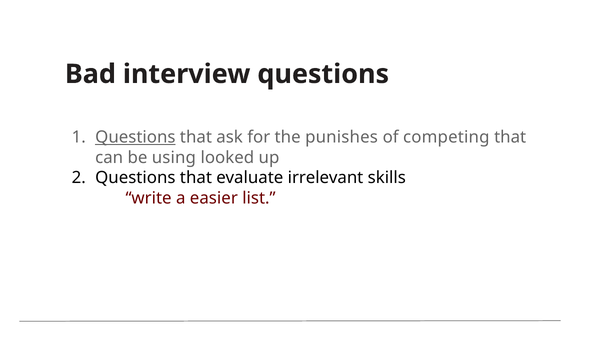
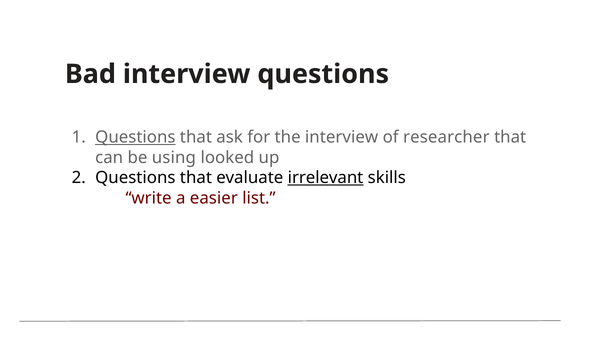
the punishes: punishes -> interview (342, 137)
competing: competing -> researcher (446, 137)
irrelevant underline: none -> present (326, 178)
